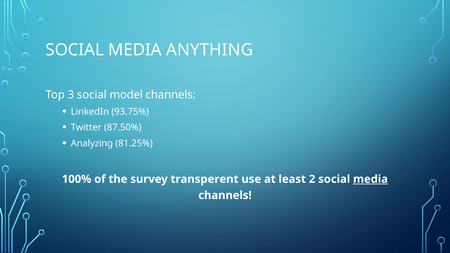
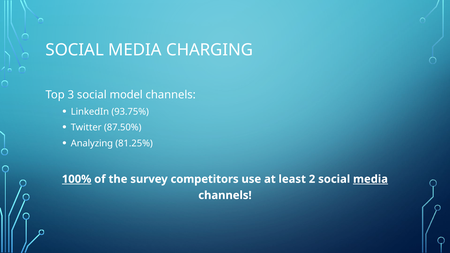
ANYTHING: ANYTHING -> CHARGING (210, 50)
100% underline: none -> present (77, 179)
transperent: transperent -> competitors (205, 179)
